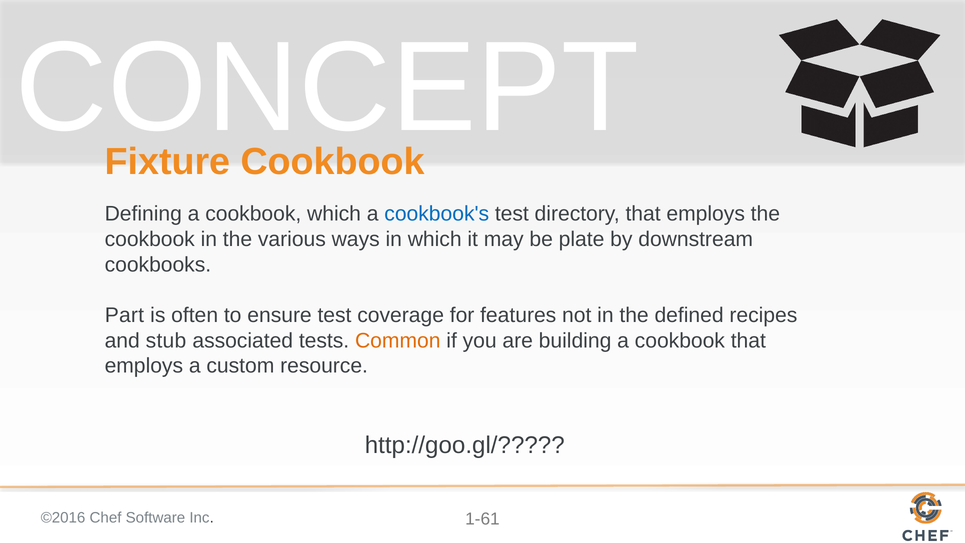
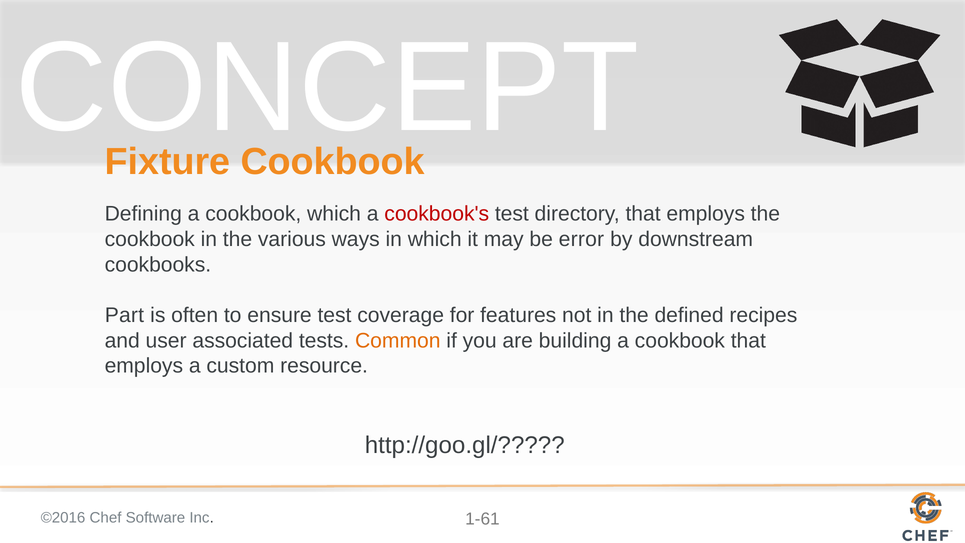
cookbook's colour: blue -> red (437, 214)
plate: plate -> error (581, 239)
stub: stub -> user (166, 341)
